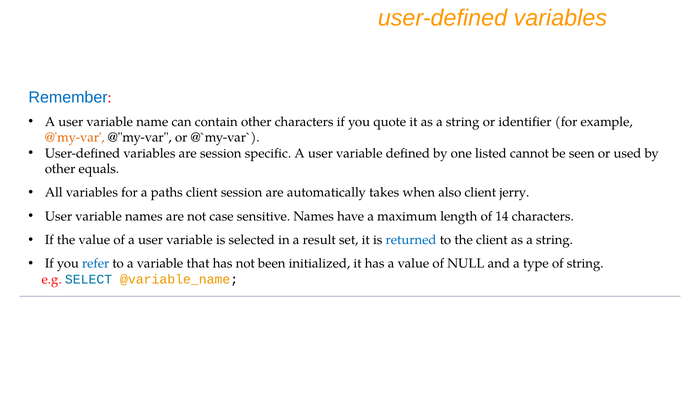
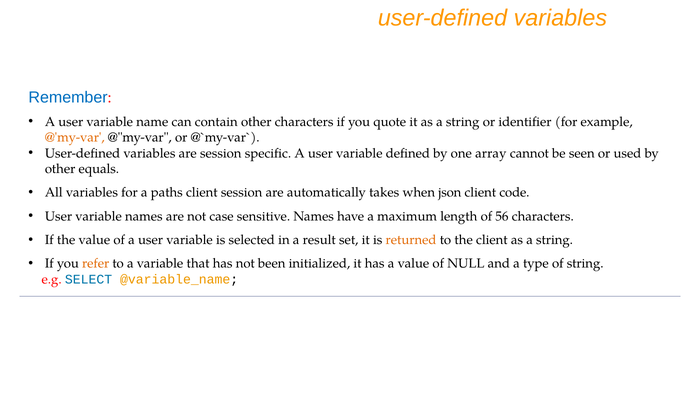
listed: listed -> array (491, 153)
also: also -> json (450, 193)
jerry: jerry -> code (514, 193)
14: 14 -> 56 (502, 216)
returned colour: blue -> orange (411, 240)
refer colour: blue -> orange (96, 263)
